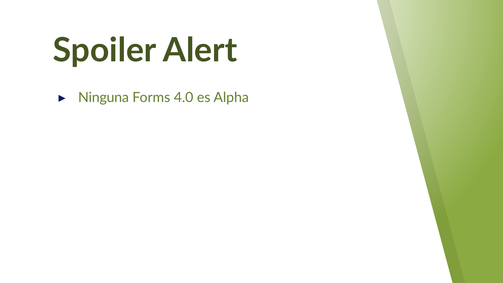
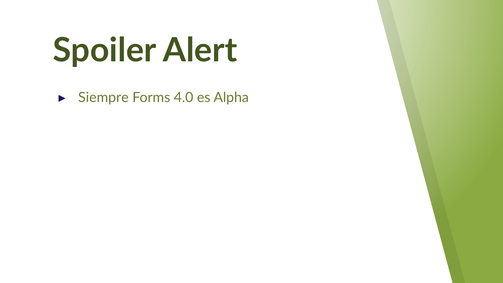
Ninguna: Ninguna -> Siempre (103, 98)
